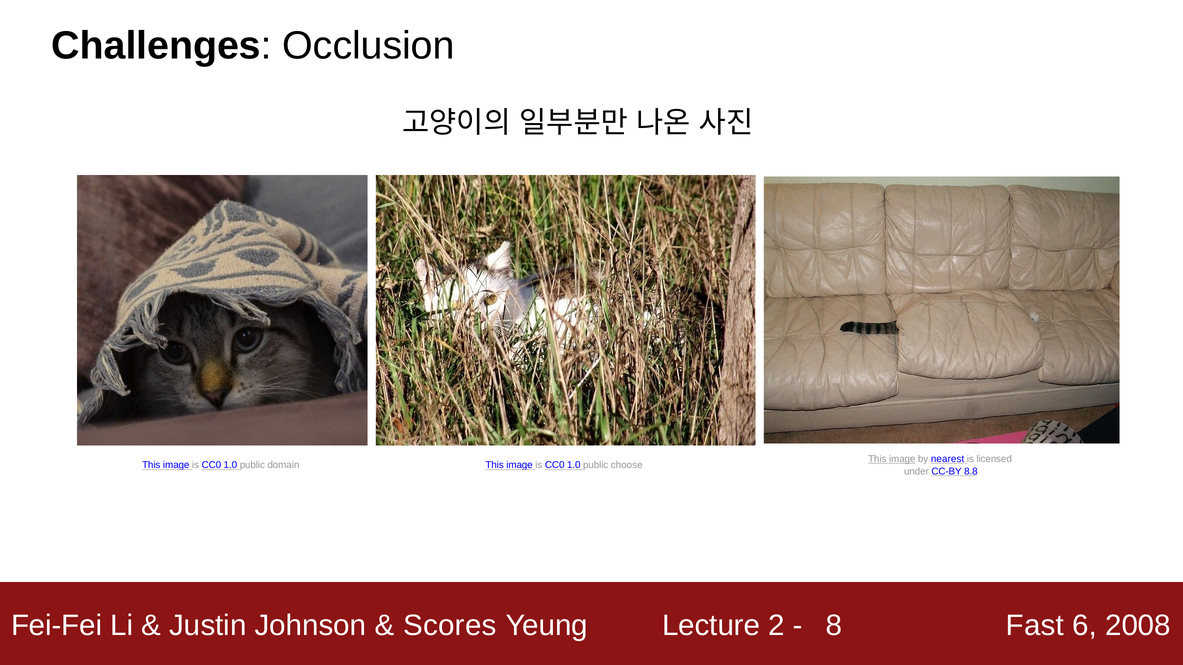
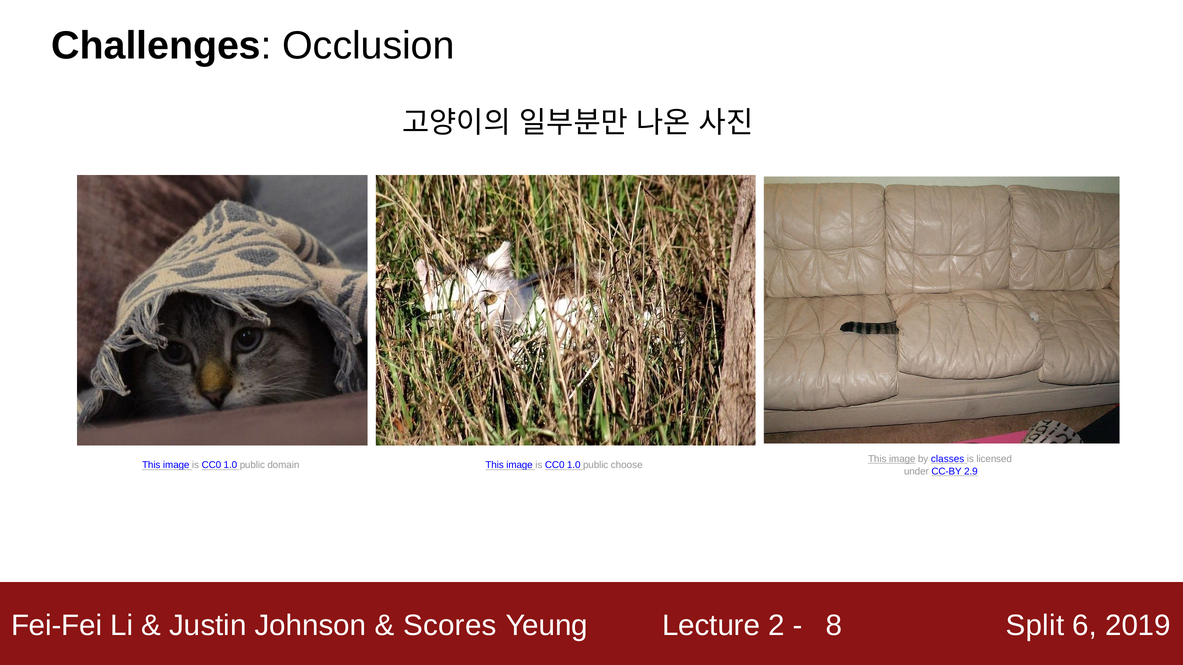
nearest: nearest -> classes (948, 459)
8.8: 8.8 -> 2.9 (971, 472)
Fast: Fast -> Split (1035, 626)
2008: 2008 -> 2019 (1138, 626)
